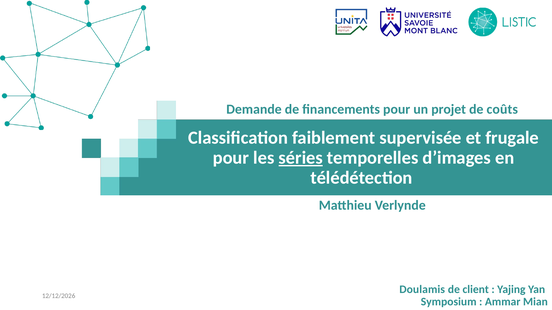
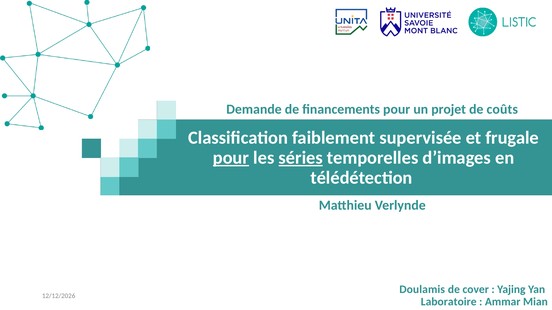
pour underline: none -> present (231, 158)
client: client -> cover (476, 290)
Symposium: Symposium -> Laboratoire (449, 302)
